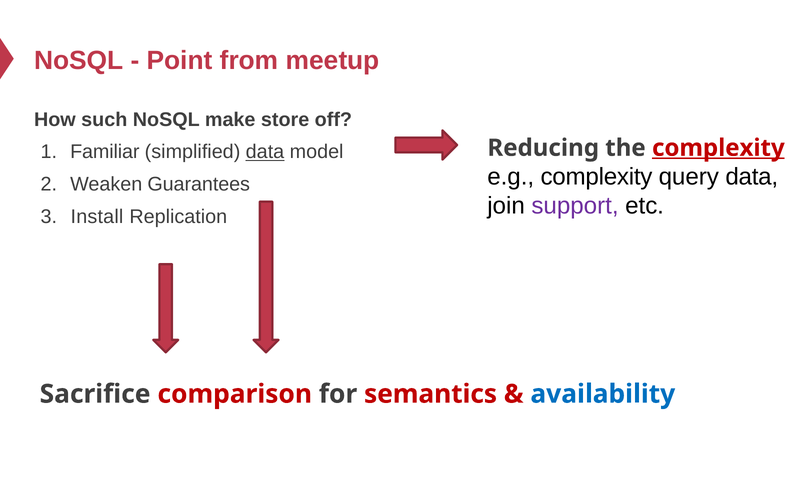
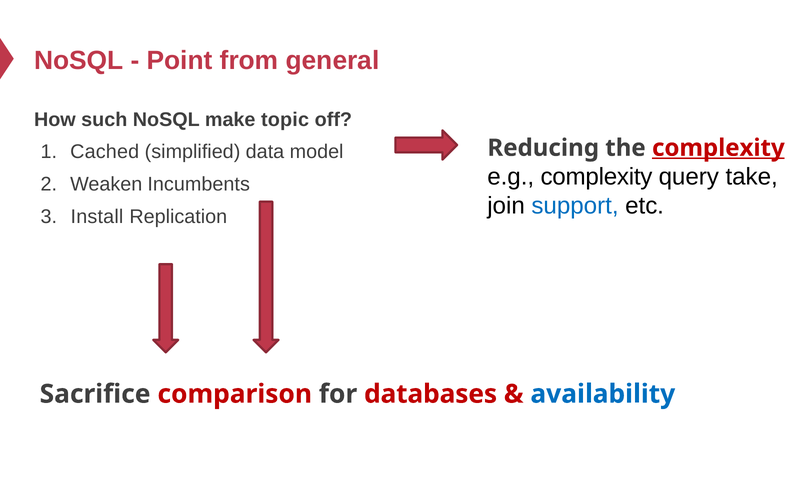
meetup: meetup -> general (333, 61)
store: store -> topic (285, 120)
Familiar: Familiar -> Cached (105, 152)
data underline: present -> none (265, 152)
query data: data -> take (752, 177)
Guarantees: Guarantees -> Incumbents (199, 184)
support colour: purple -> blue (575, 206)
semantics: semantics -> databases (431, 394)
